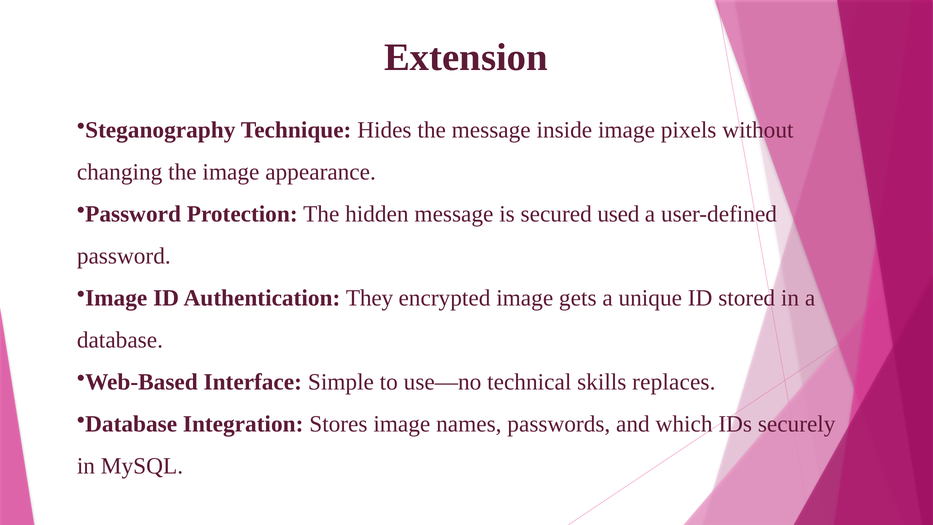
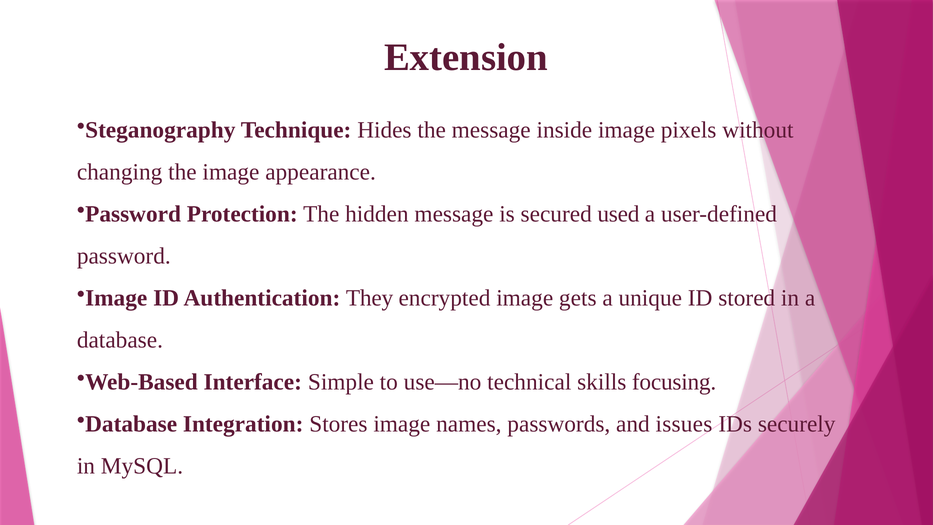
replaces: replaces -> focusing (674, 382)
which: which -> issues (684, 424)
